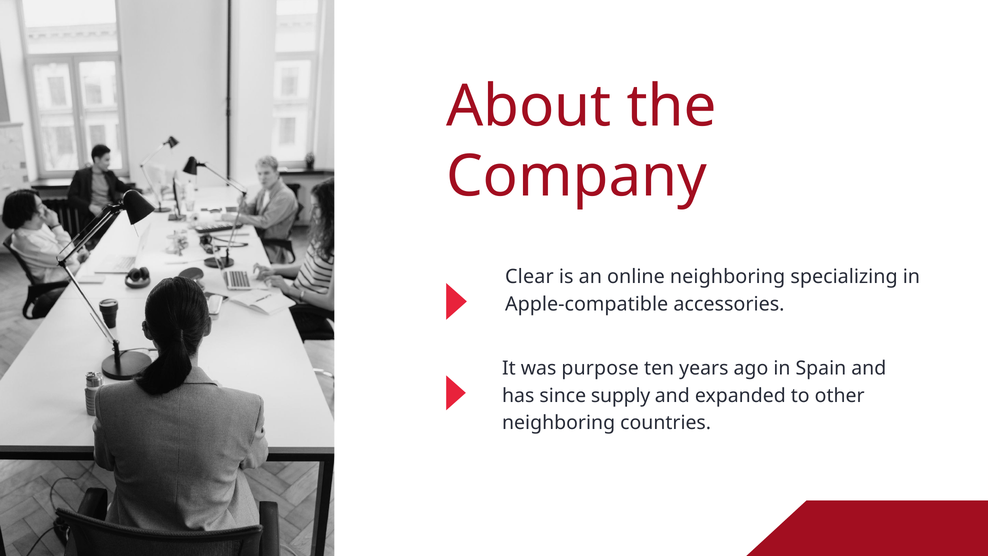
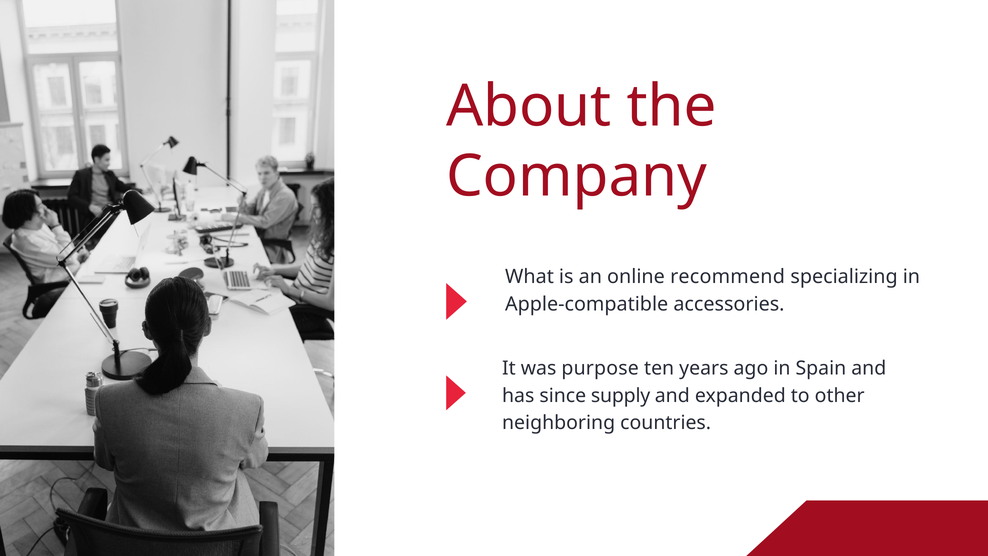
Clear: Clear -> What (529, 277)
online neighboring: neighboring -> recommend (728, 277)
